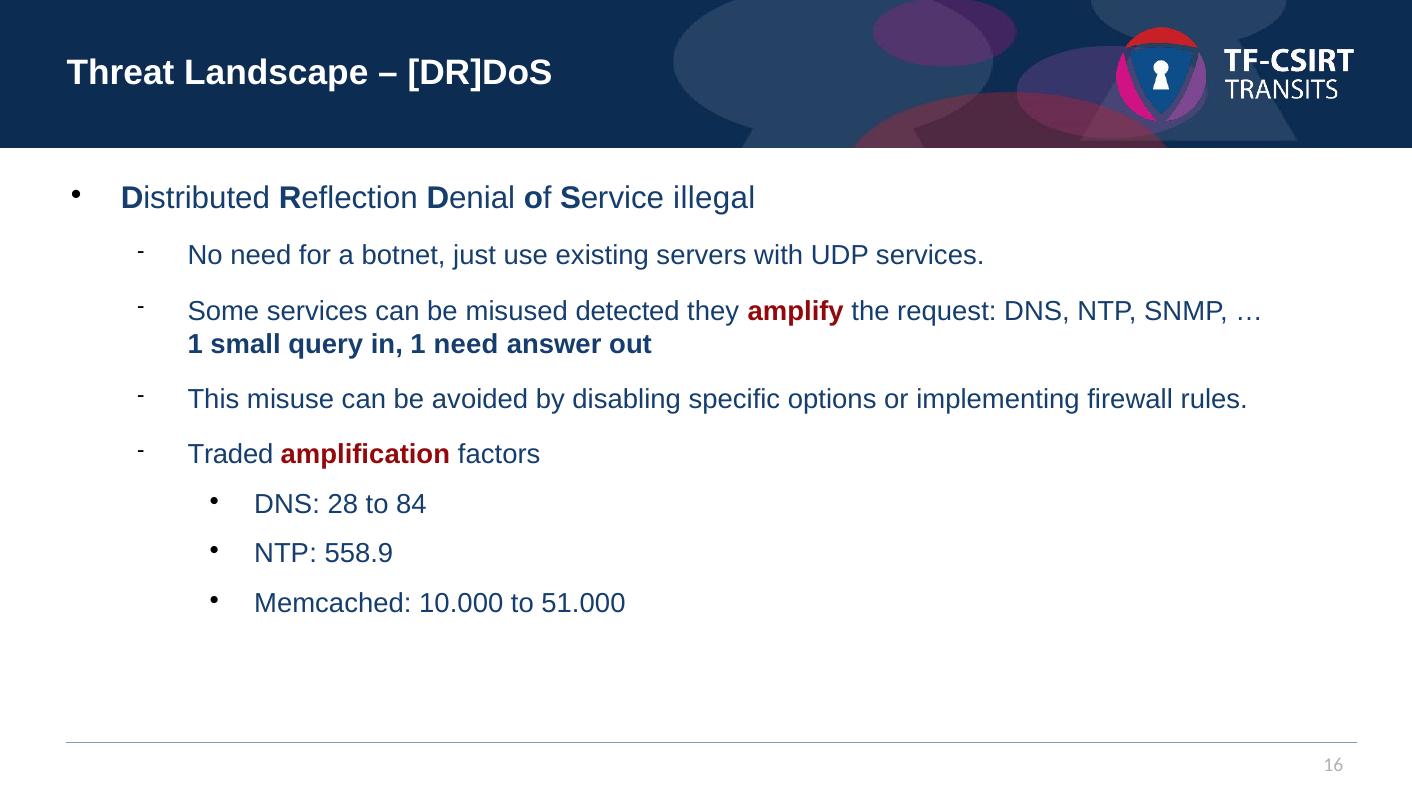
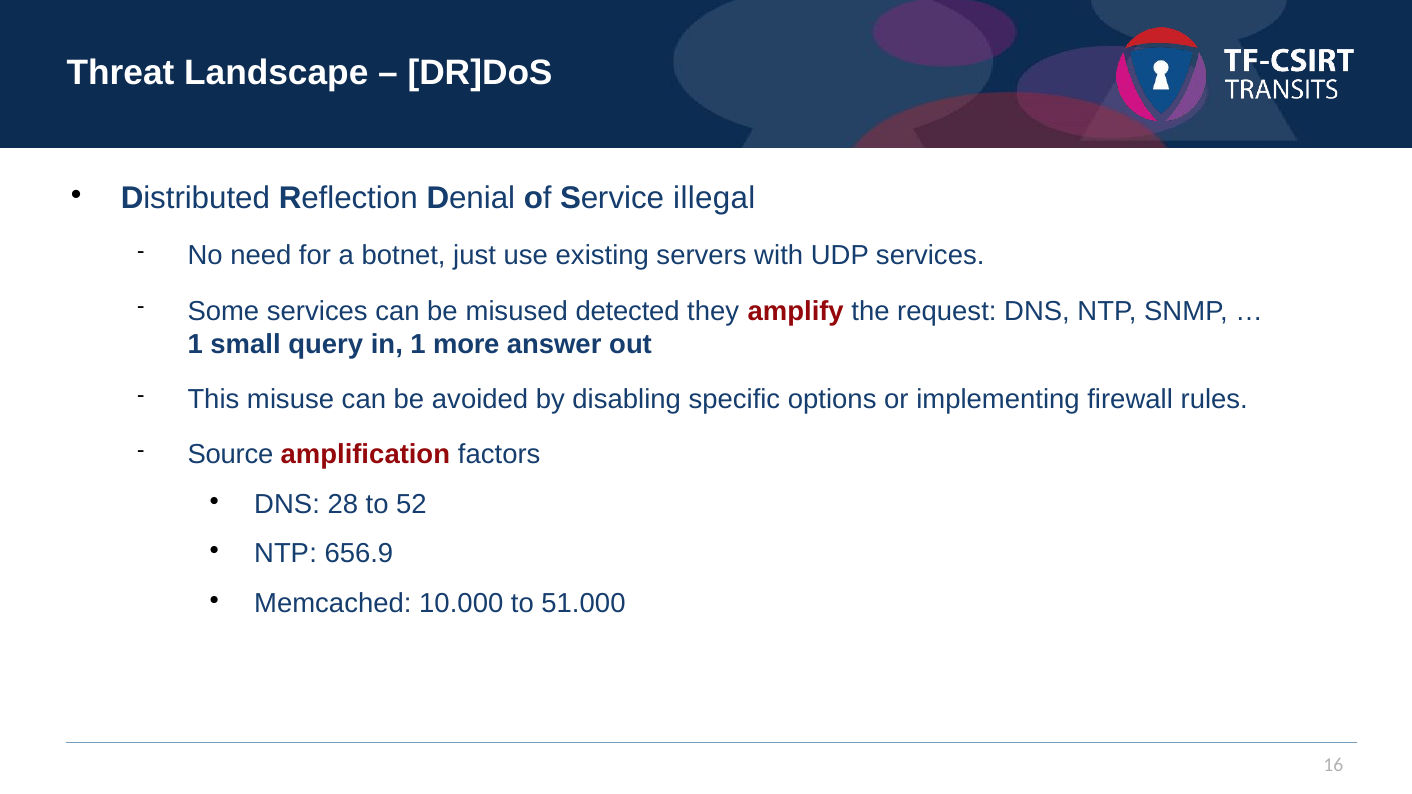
1 need: need -> more (466, 344)
Traded: Traded -> Source (230, 455)
84: 84 -> 52 (411, 504)
558.9: 558.9 -> 656.9 (359, 554)
